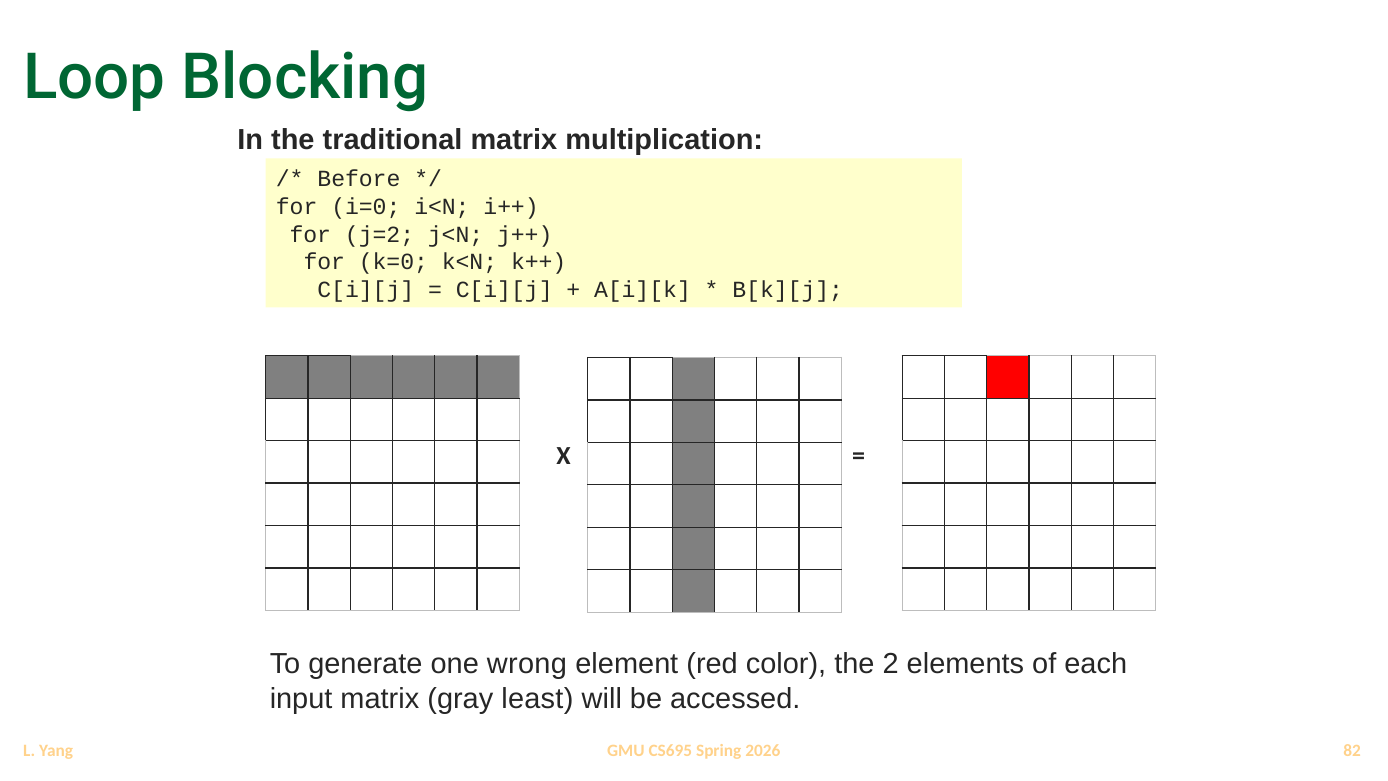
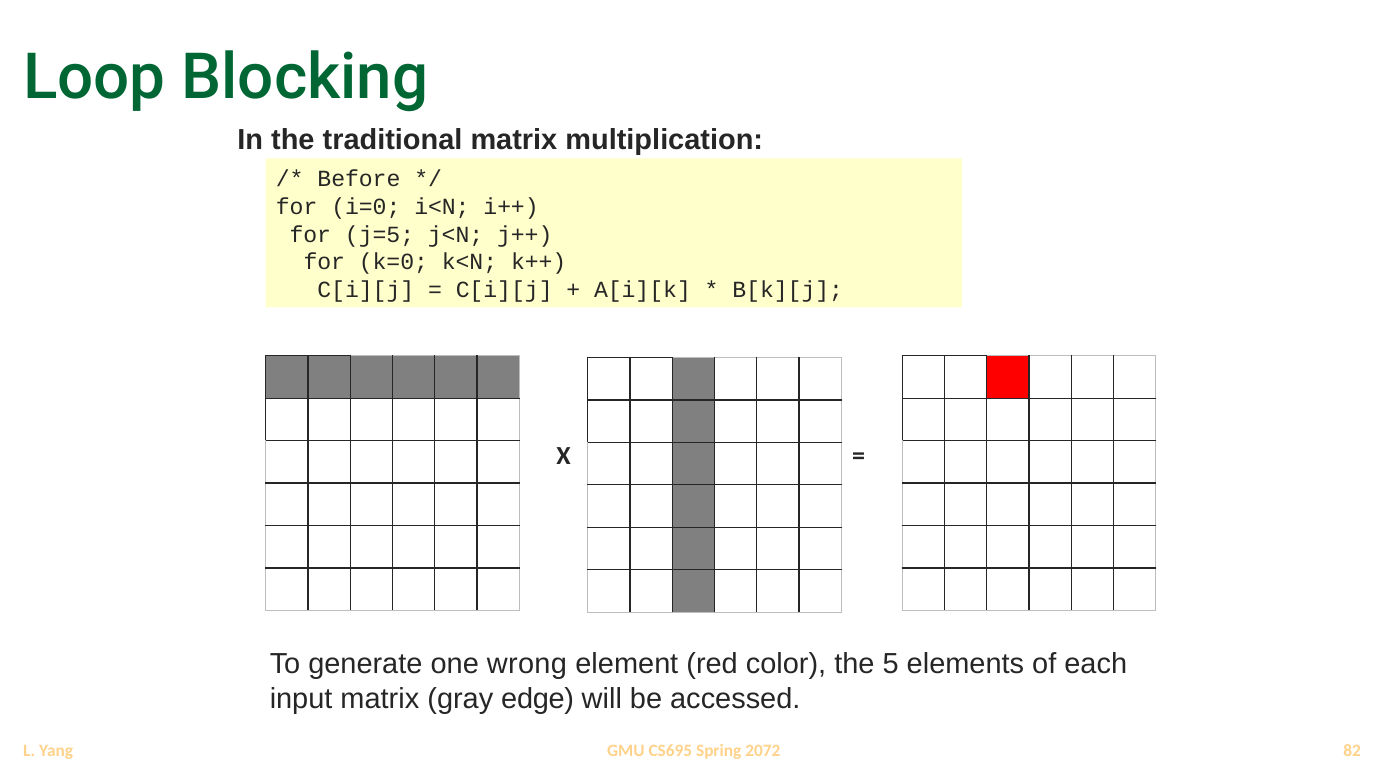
j=2: j=2 -> j=5 (380, 234)
2: 2 -> 5 (891, 664)
least: least -> edge (538, 698)
2026: 2026 -> 2072 (763, 751)
